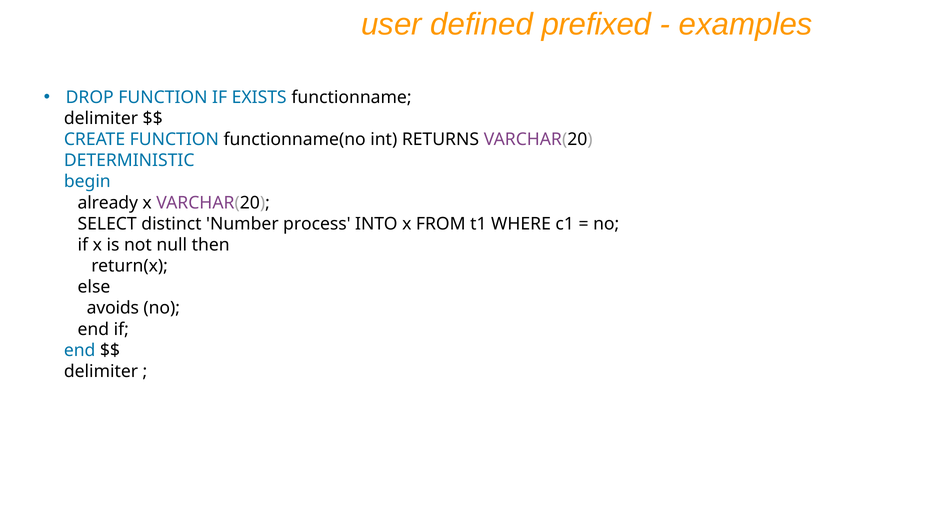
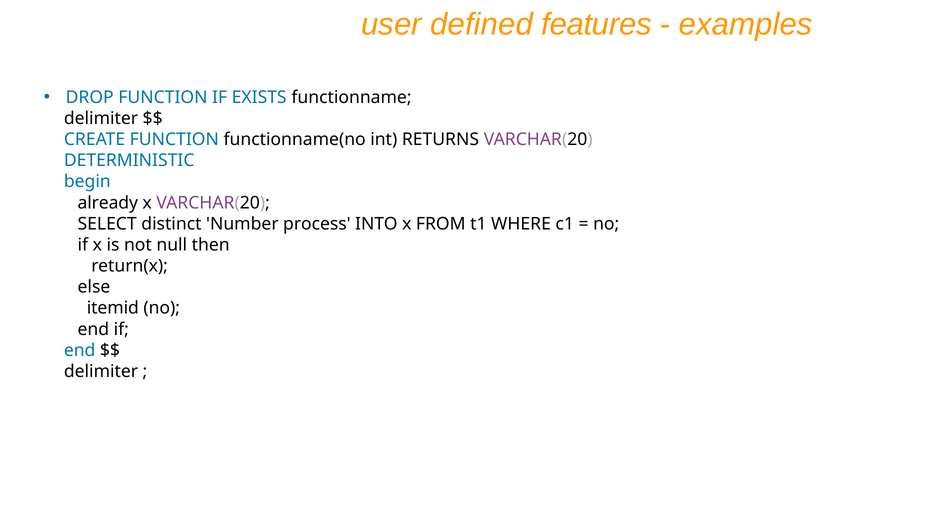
prefixed: prefixed -> features (596, 24)
avoids: avoids -> itemid (113, 308)
